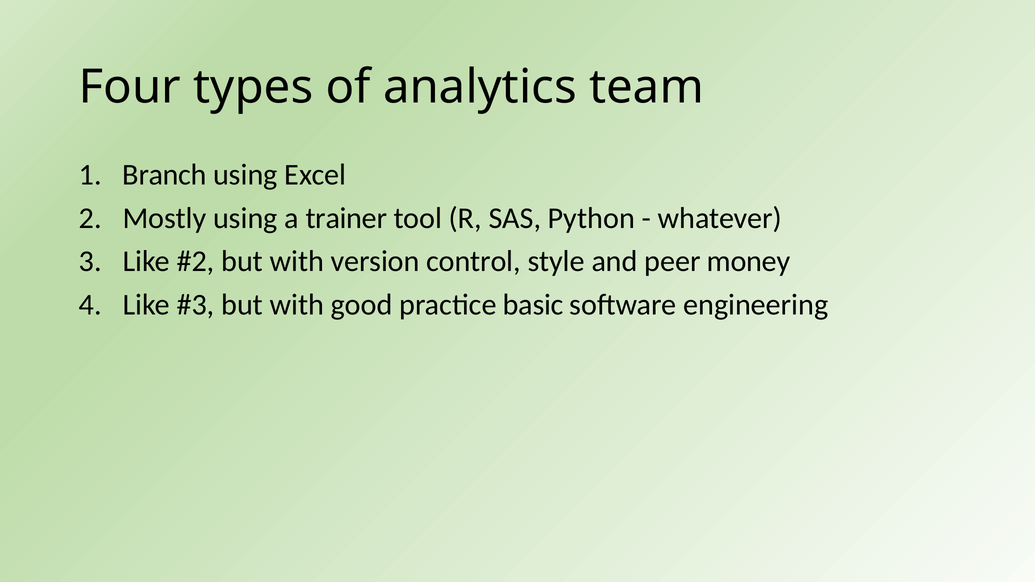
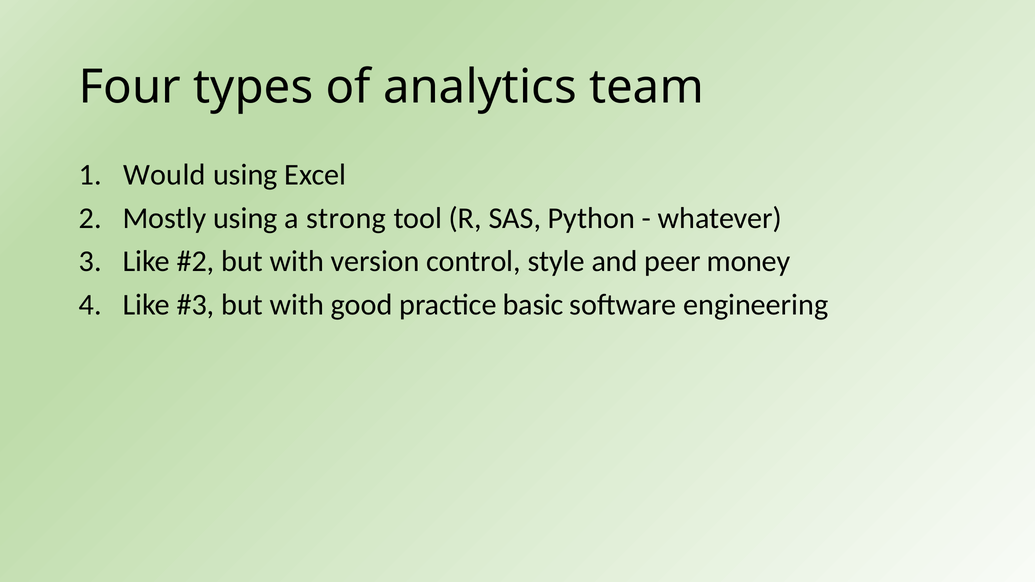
Branch: Branch -> Would (164, 175)
trainer: trainer -> strong (346, 218)
